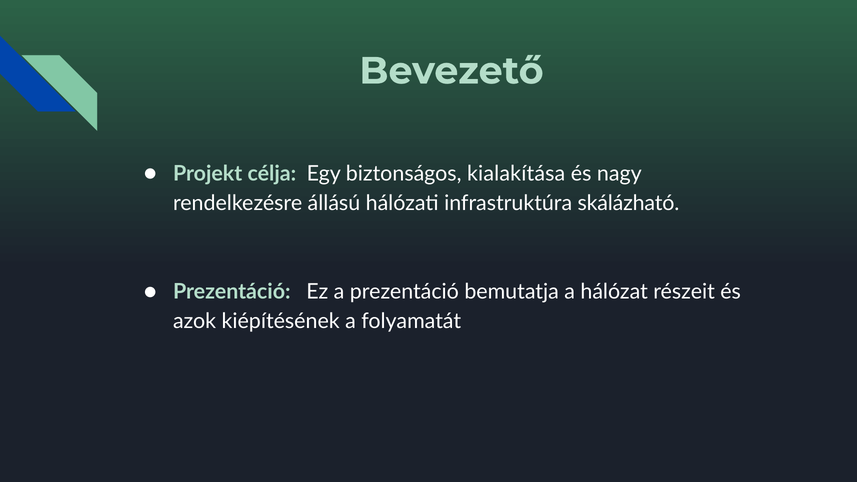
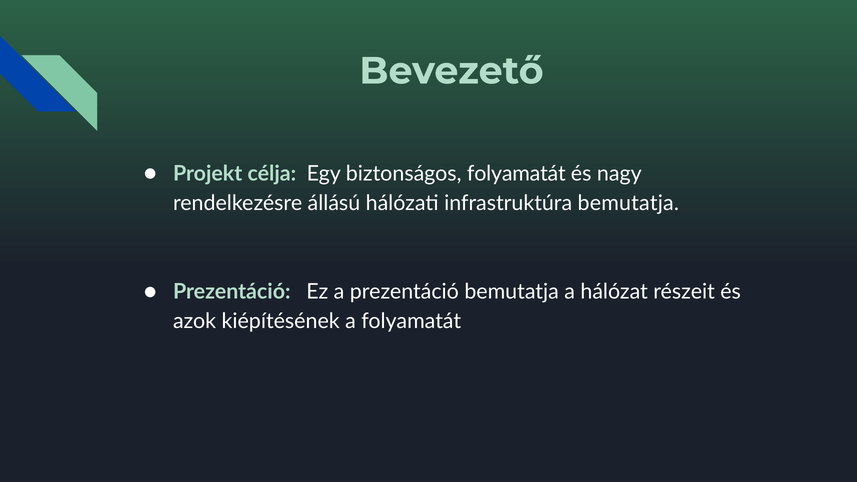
biztonságos kialakítása: kialakítása -> folyamatát (516, 174)
infrastruktúra skálázható: skálázható -> bemutatja (628, 203)
